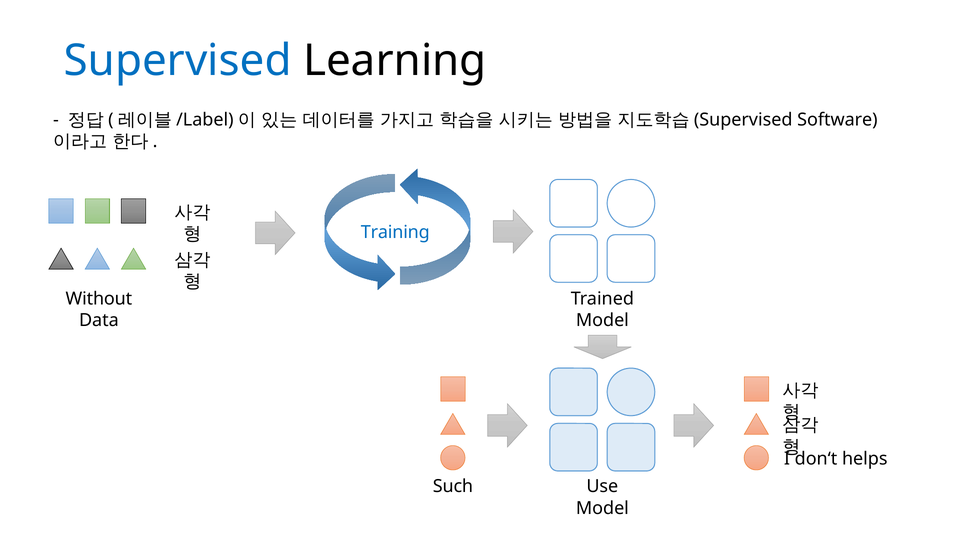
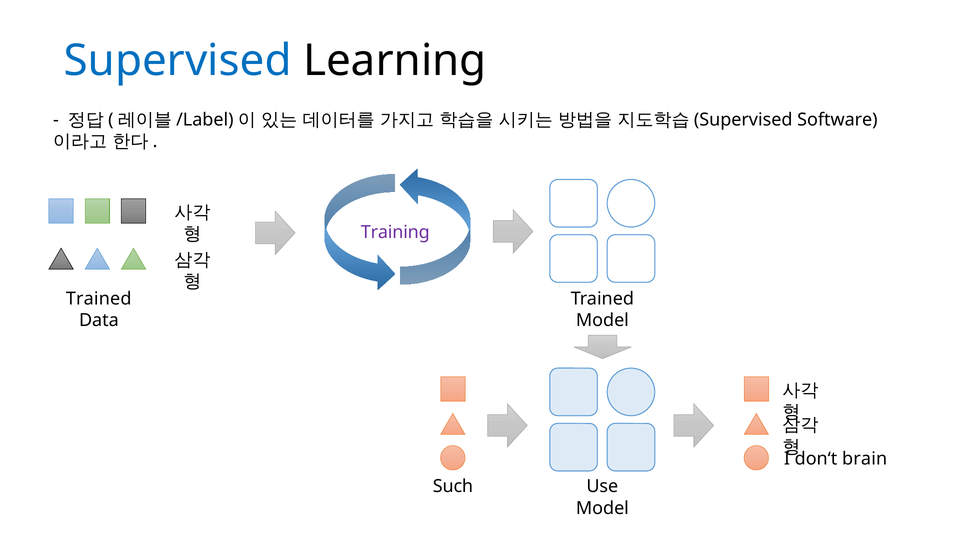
Training colour: blue -> purple (395, 233)
Without: Without -> Trained (99, 299)
helps: helps -> brain (865, 459)
